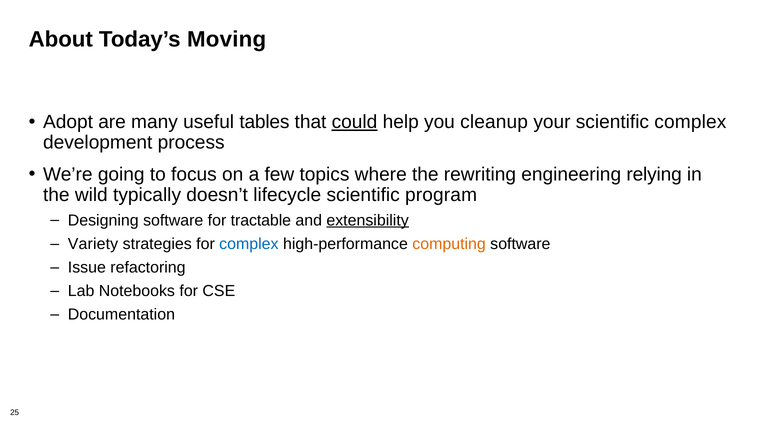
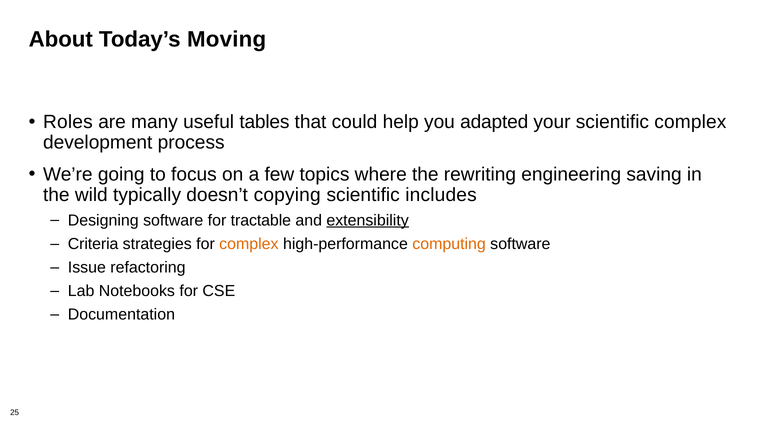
Adopt: Adopt -> Roles (68, 122)
could underline: present -> none (355, 122)
cleanup: cleanup -> adapted (494, 122)
relying: relying -> saving (654, 174)
lifecycle: lifecycle -> copying (287, 195)
program: program -> includes (441, 195)
Variety: Variety -> Criteria (93, 244)
complex colour: blue -> orange (249, 244)
